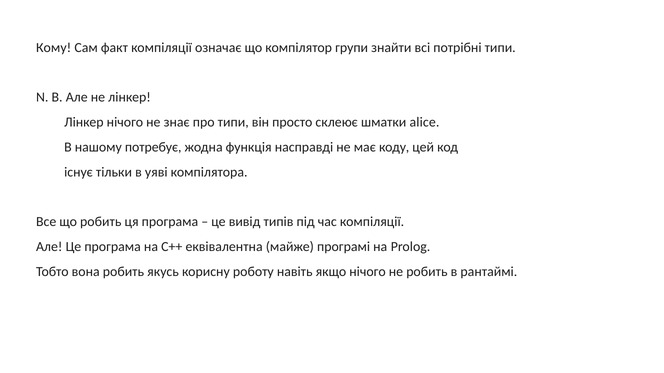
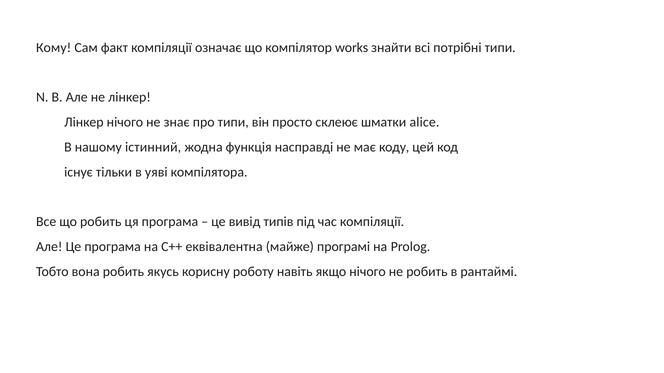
групи: групи -> works (352, 48)
потребує: потребує -> істинний (153, 147)
